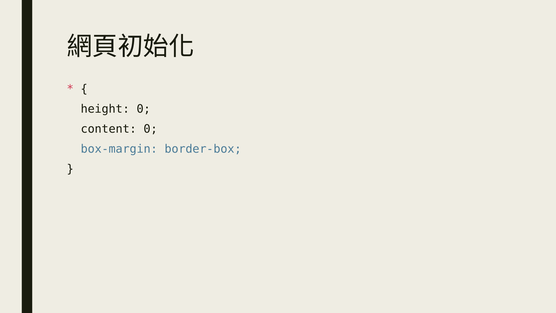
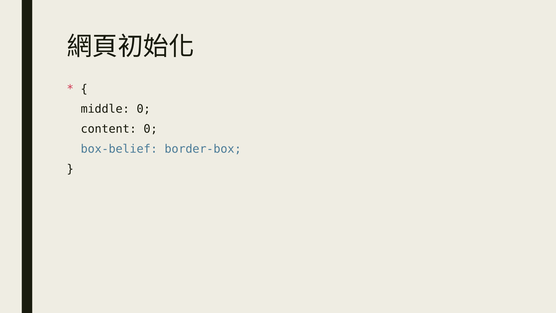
height: height -> middle (105, 109)
box-margin: box-margin -> box-belief (119, 149)
